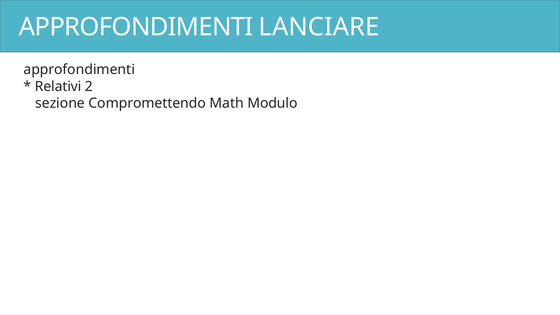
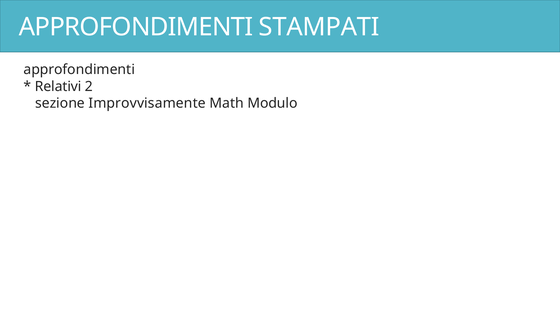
LANCIARE: LANCIARE -> STAMPATI (319, 27)
Compromettendo: Compromettendo -> Improvvisamente (147, 103)
